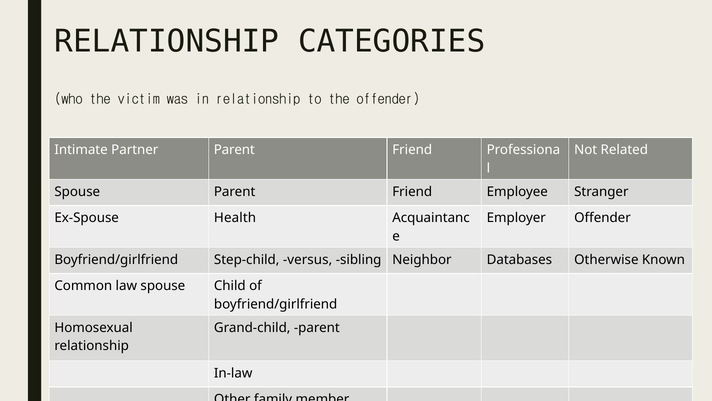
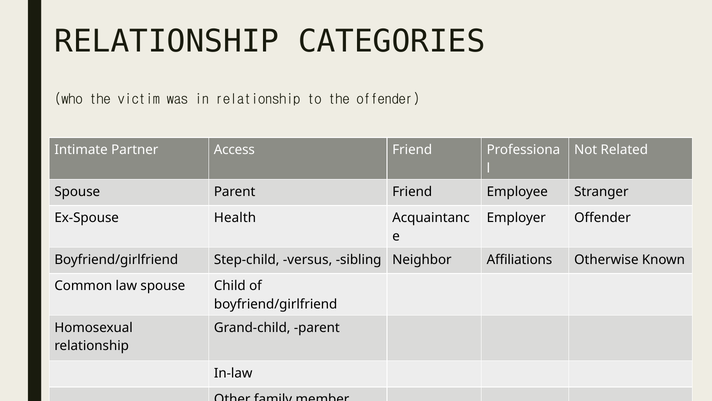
Partner Parent: Parent -> Access (234, 150)
Databases: Databases -> Affiliations (519, 259)
